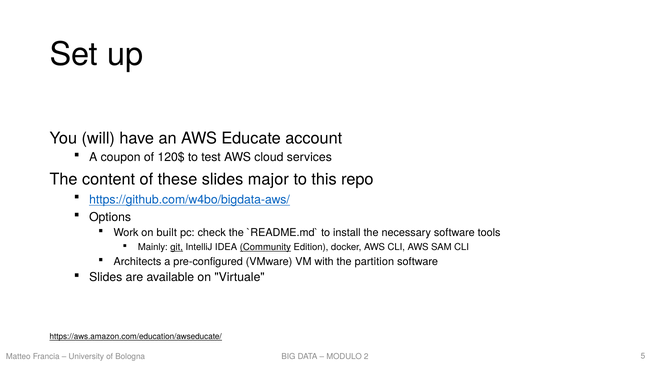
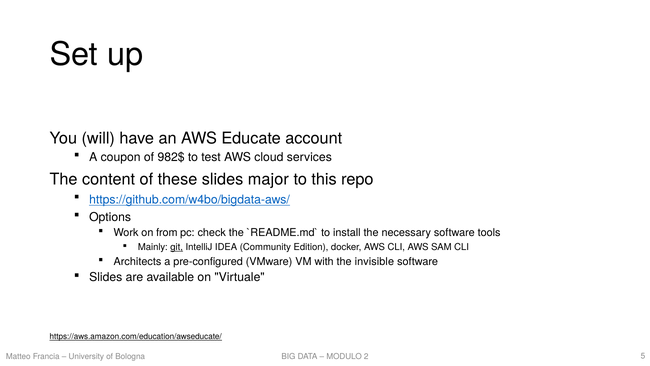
120$: 120$ -> 982$ (171, 157)
built: built -> from (167, 233)
Community underline: present -> none (265, 247)
partition: partition -> invisible (374, 261)
